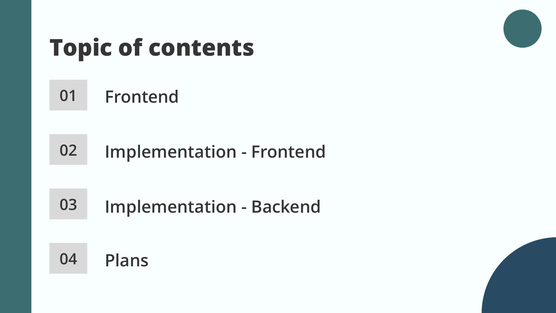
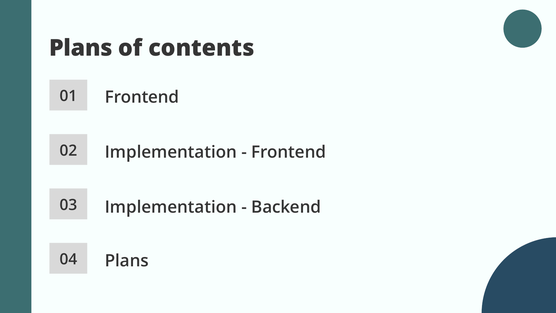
Topic: Topic -> Plans (81, 48)
